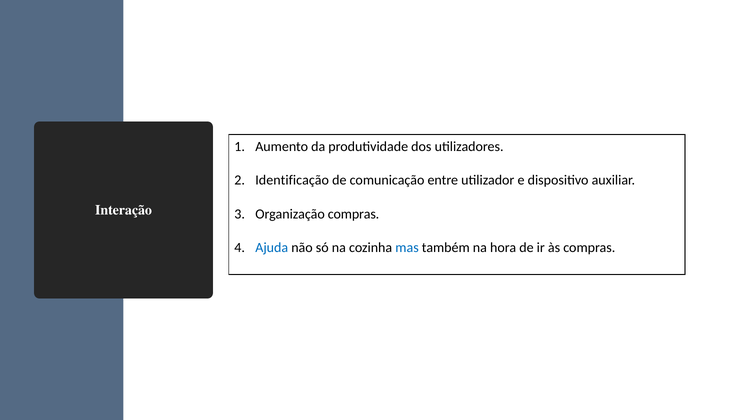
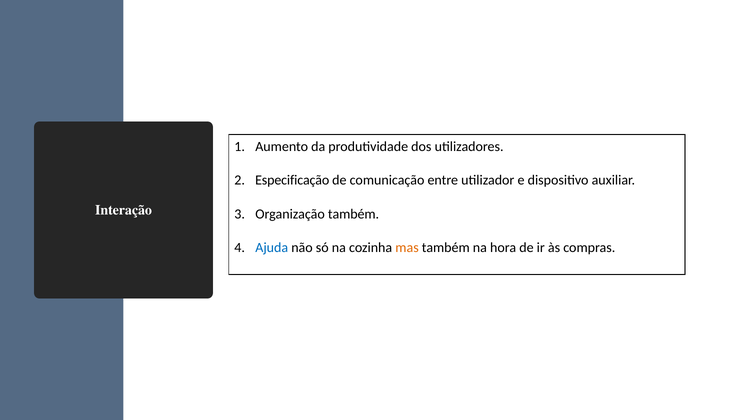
Identificação: Identificação -> Especificação (292, 180)
Organização compras: compras -> também (354, 214)
mas colour: blue -> orange (407, 248)
